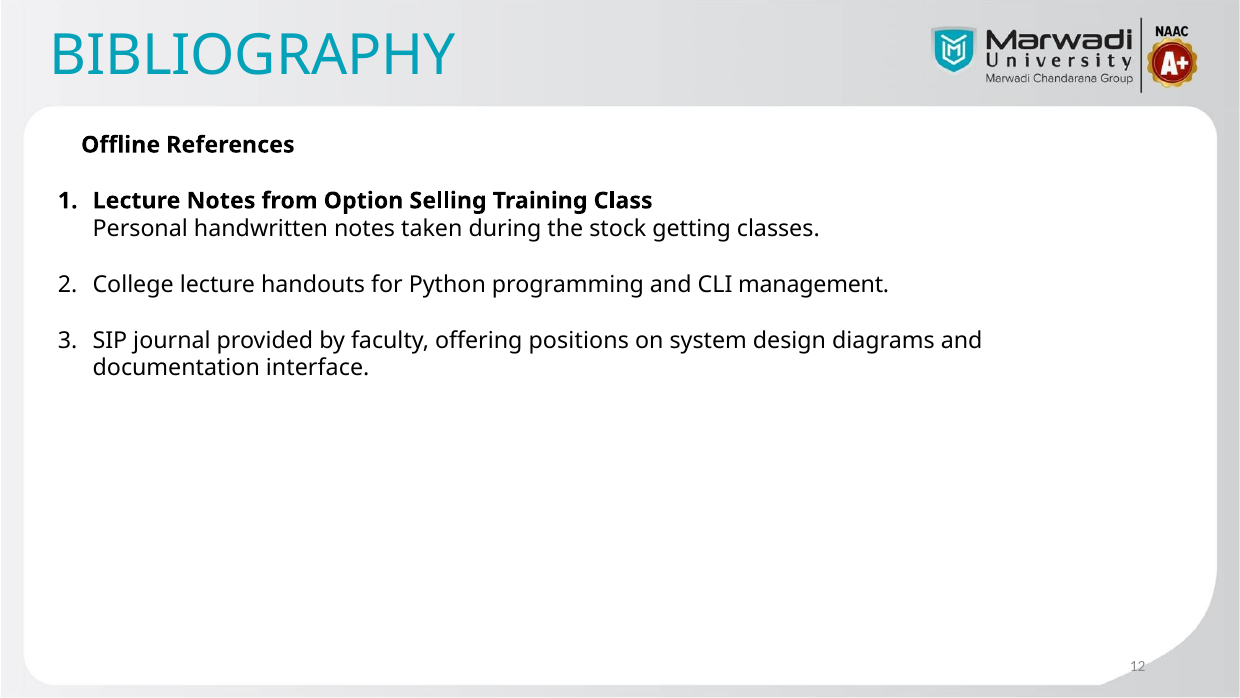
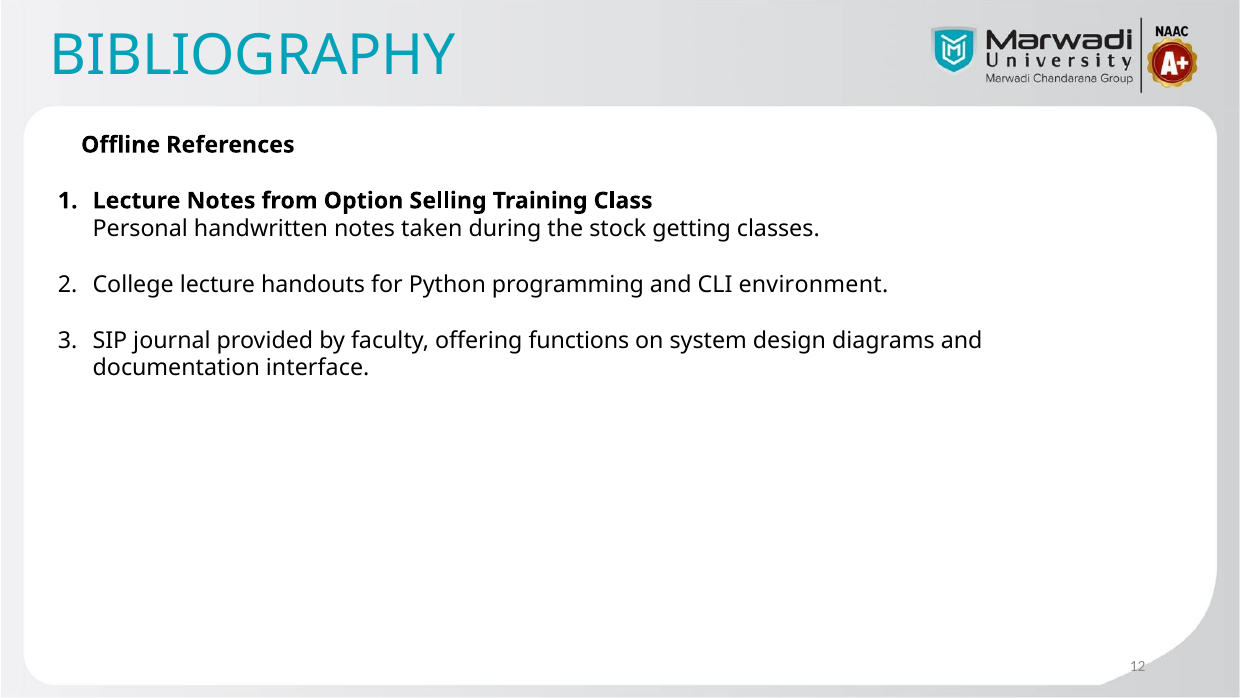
management: management -> environment (813, 284)
positions: positions -> functions (579, 340)
